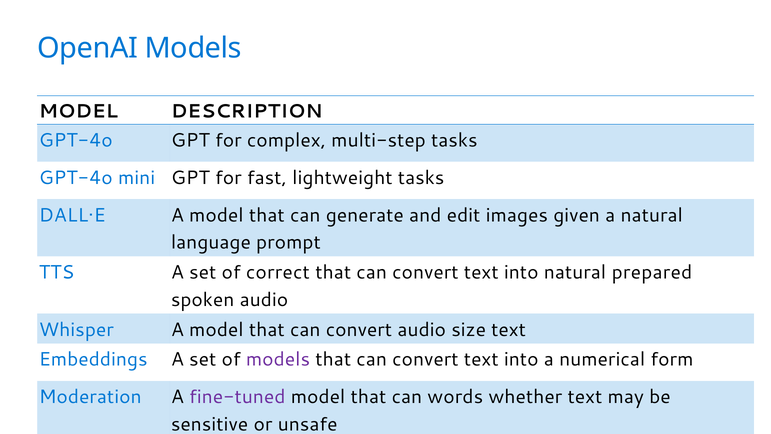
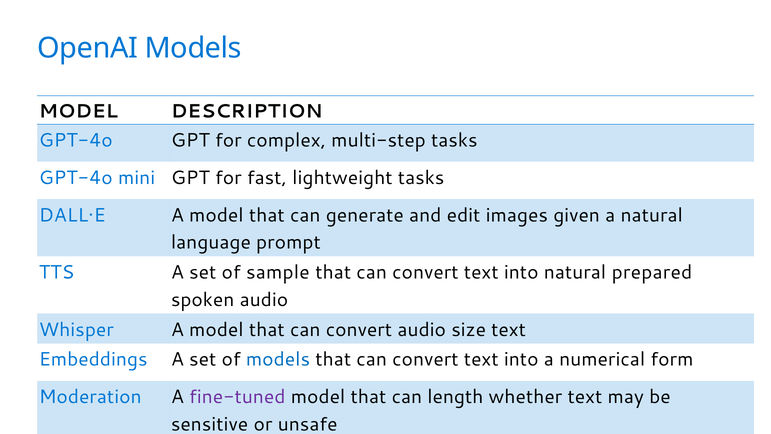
correct: correct -> sample (278, 272)
models colour: purple -> blue (278, 359)
words: words -> length (455, 397)
